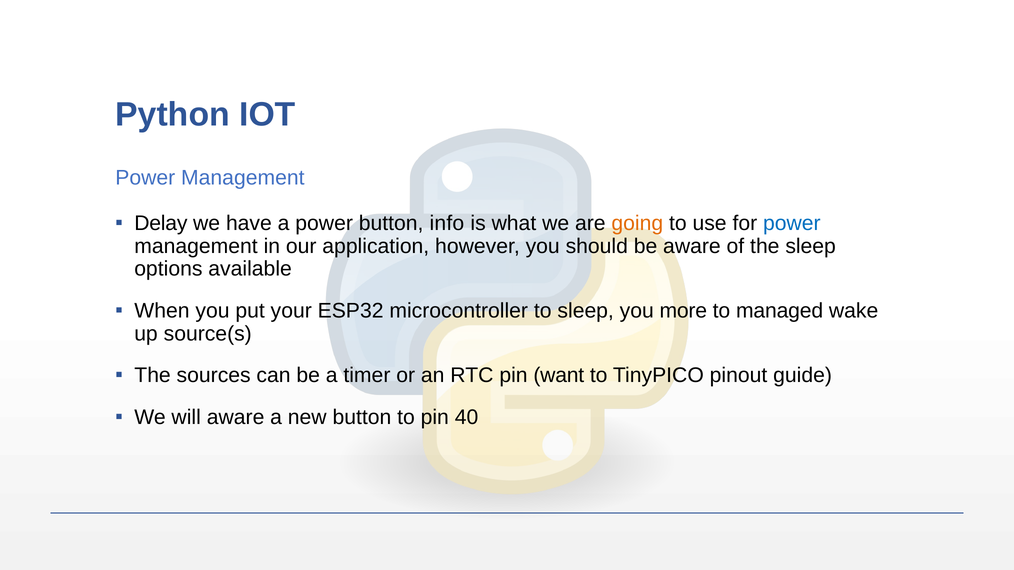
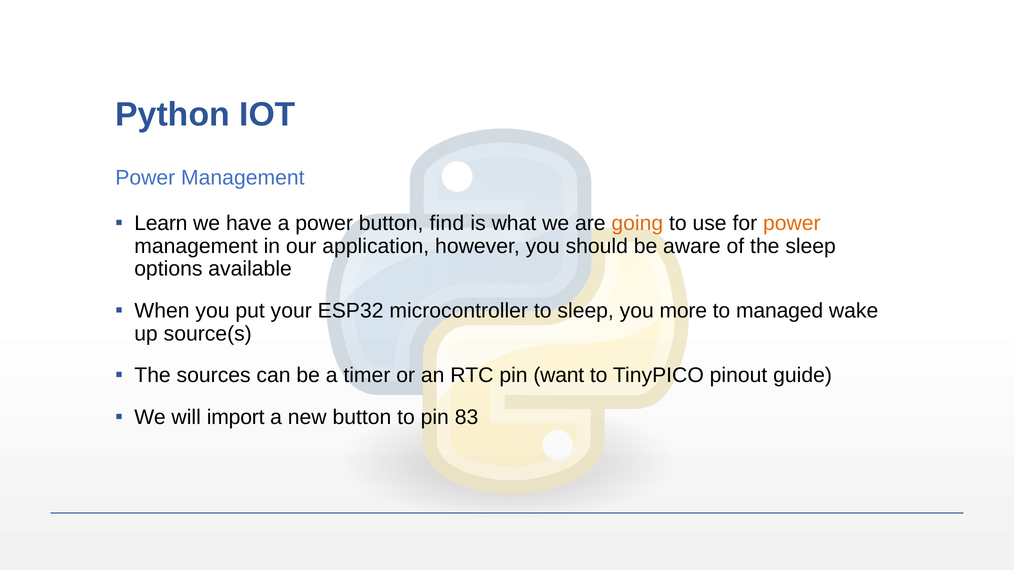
Delay: Delay -> Learn (161, 223)
info: info -> find (447, 223)
power colour: blue -> orange (792, 223)
will aware: aware -> import (236, 417)
40: 40 -> 83 (467, 417)
